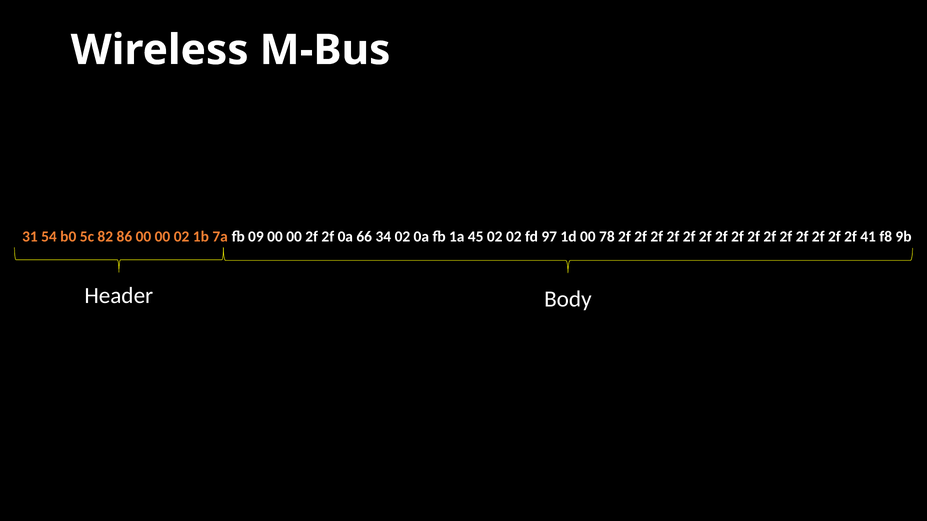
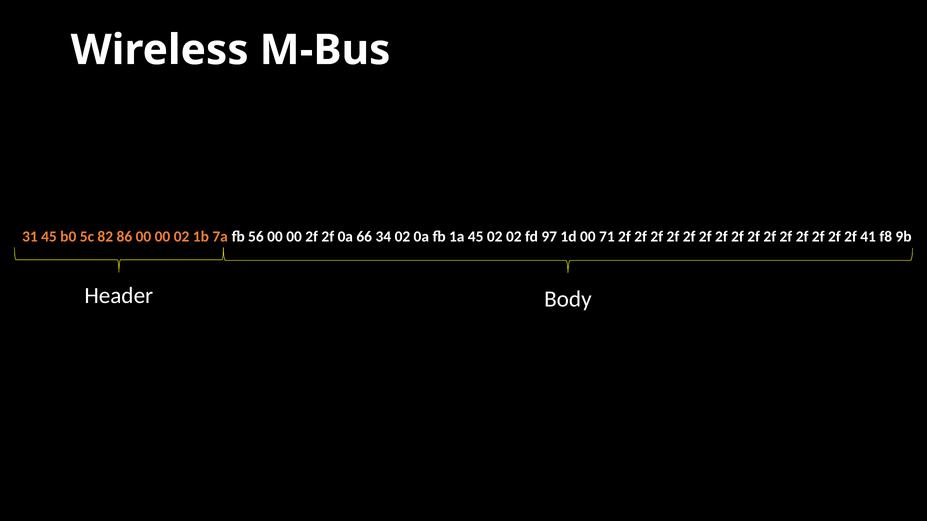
31 54: 54 -> 45 (49, 237)
09: 09 -> 56 (256, 237)
78: 78 -> 71 (607, 237)
